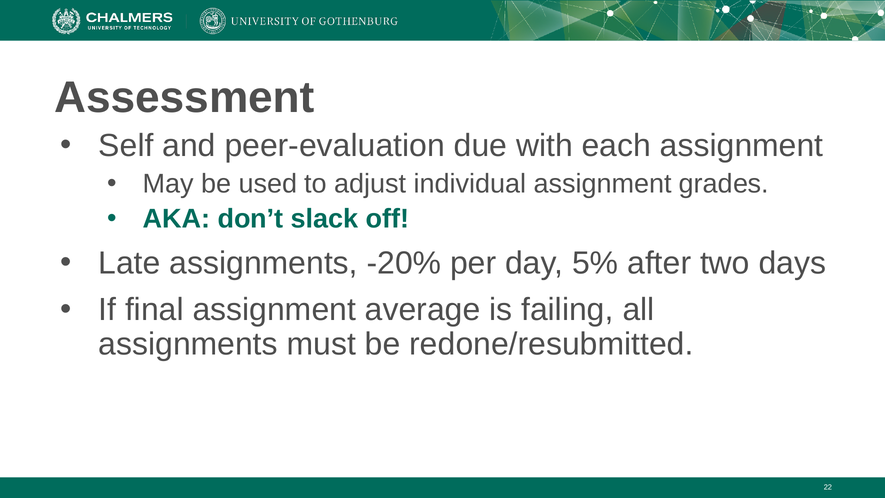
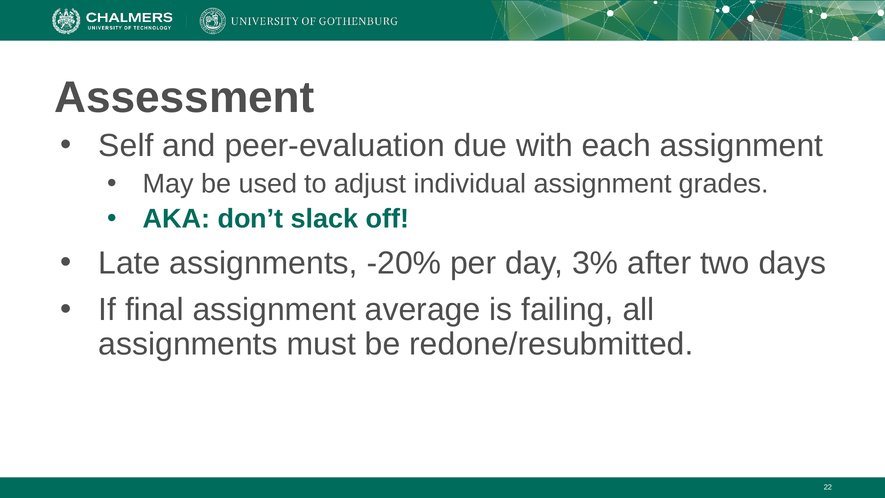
5%: 5% -> 3% (595, 263)
